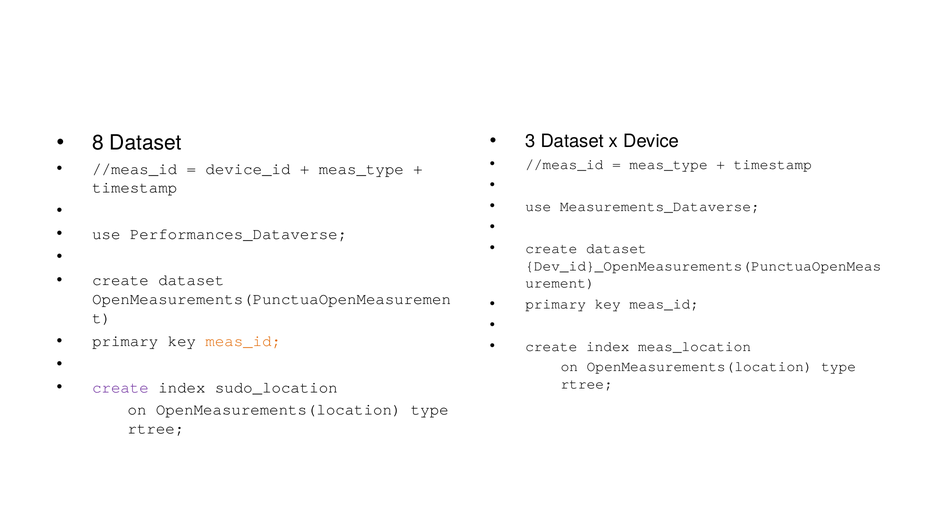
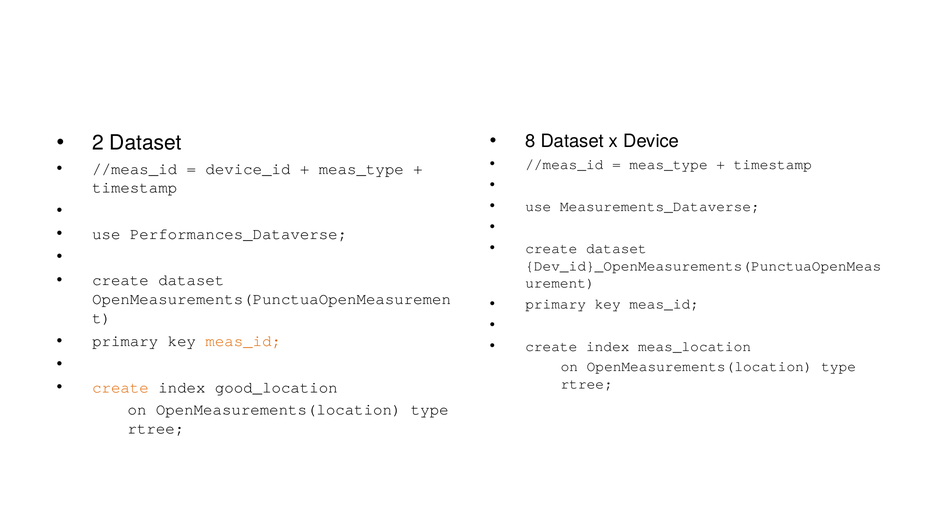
3: 3 -> 8 (530, 141)
8: 8 -> 2 (98, 143)
create colour: purple -> orange (120, 387)
sudo_location: sudo_location -> good_location (276, 387)
